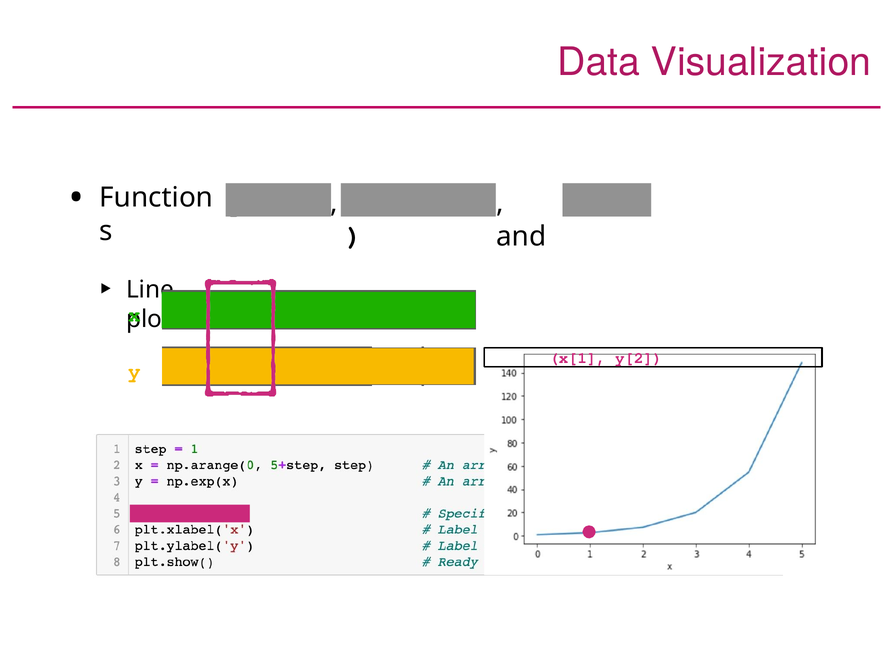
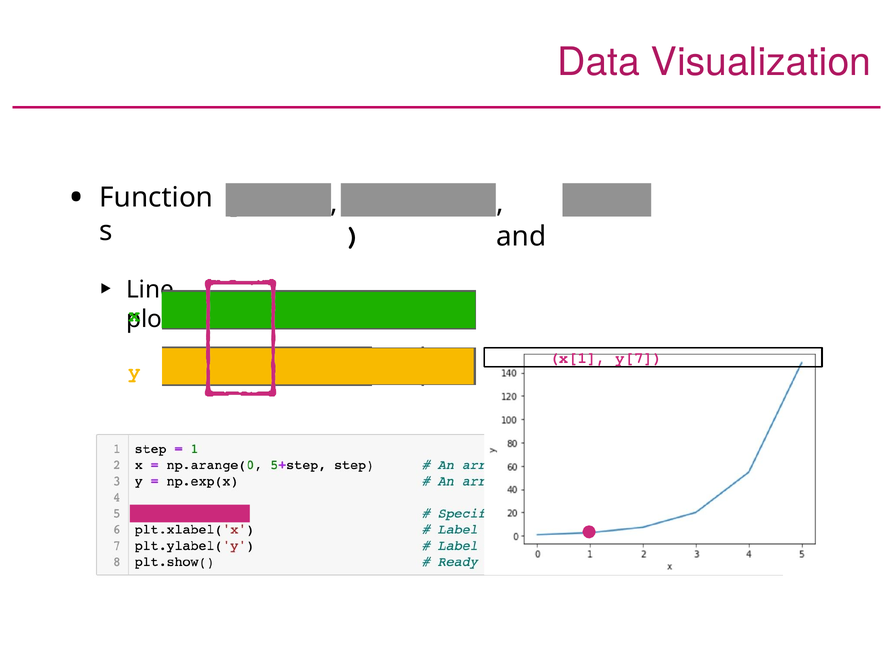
y[2: y[2 -> y[7 (639, 358)
